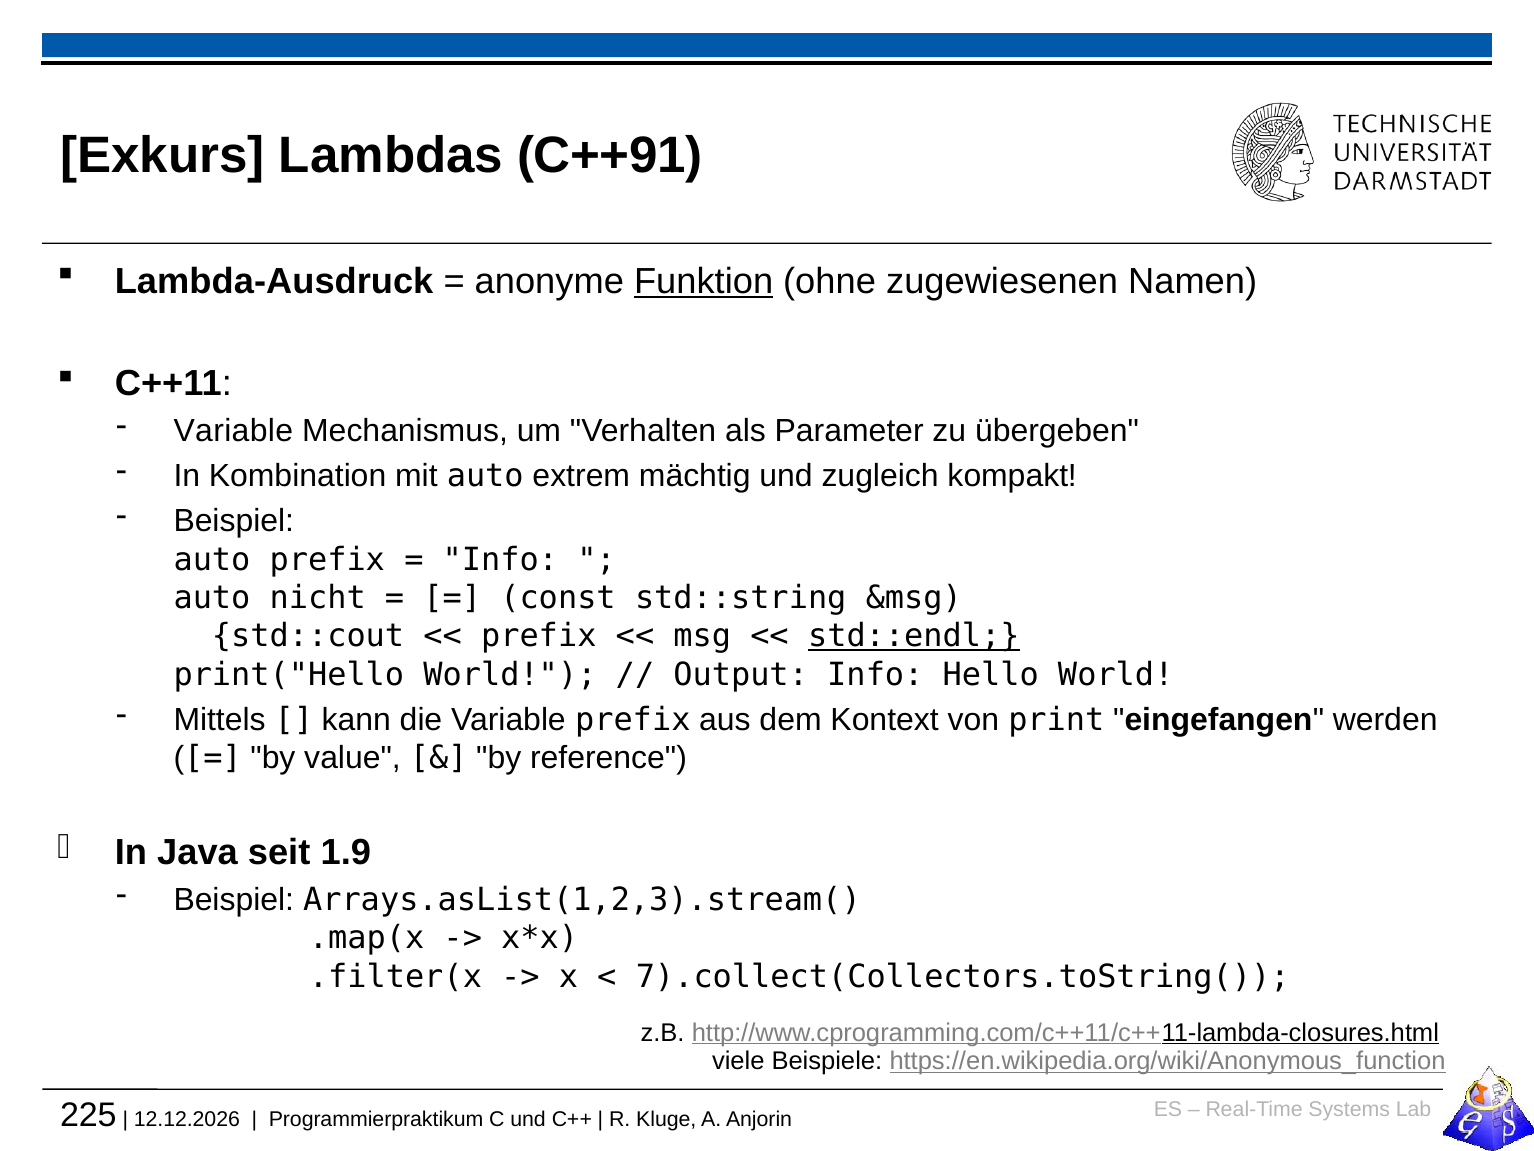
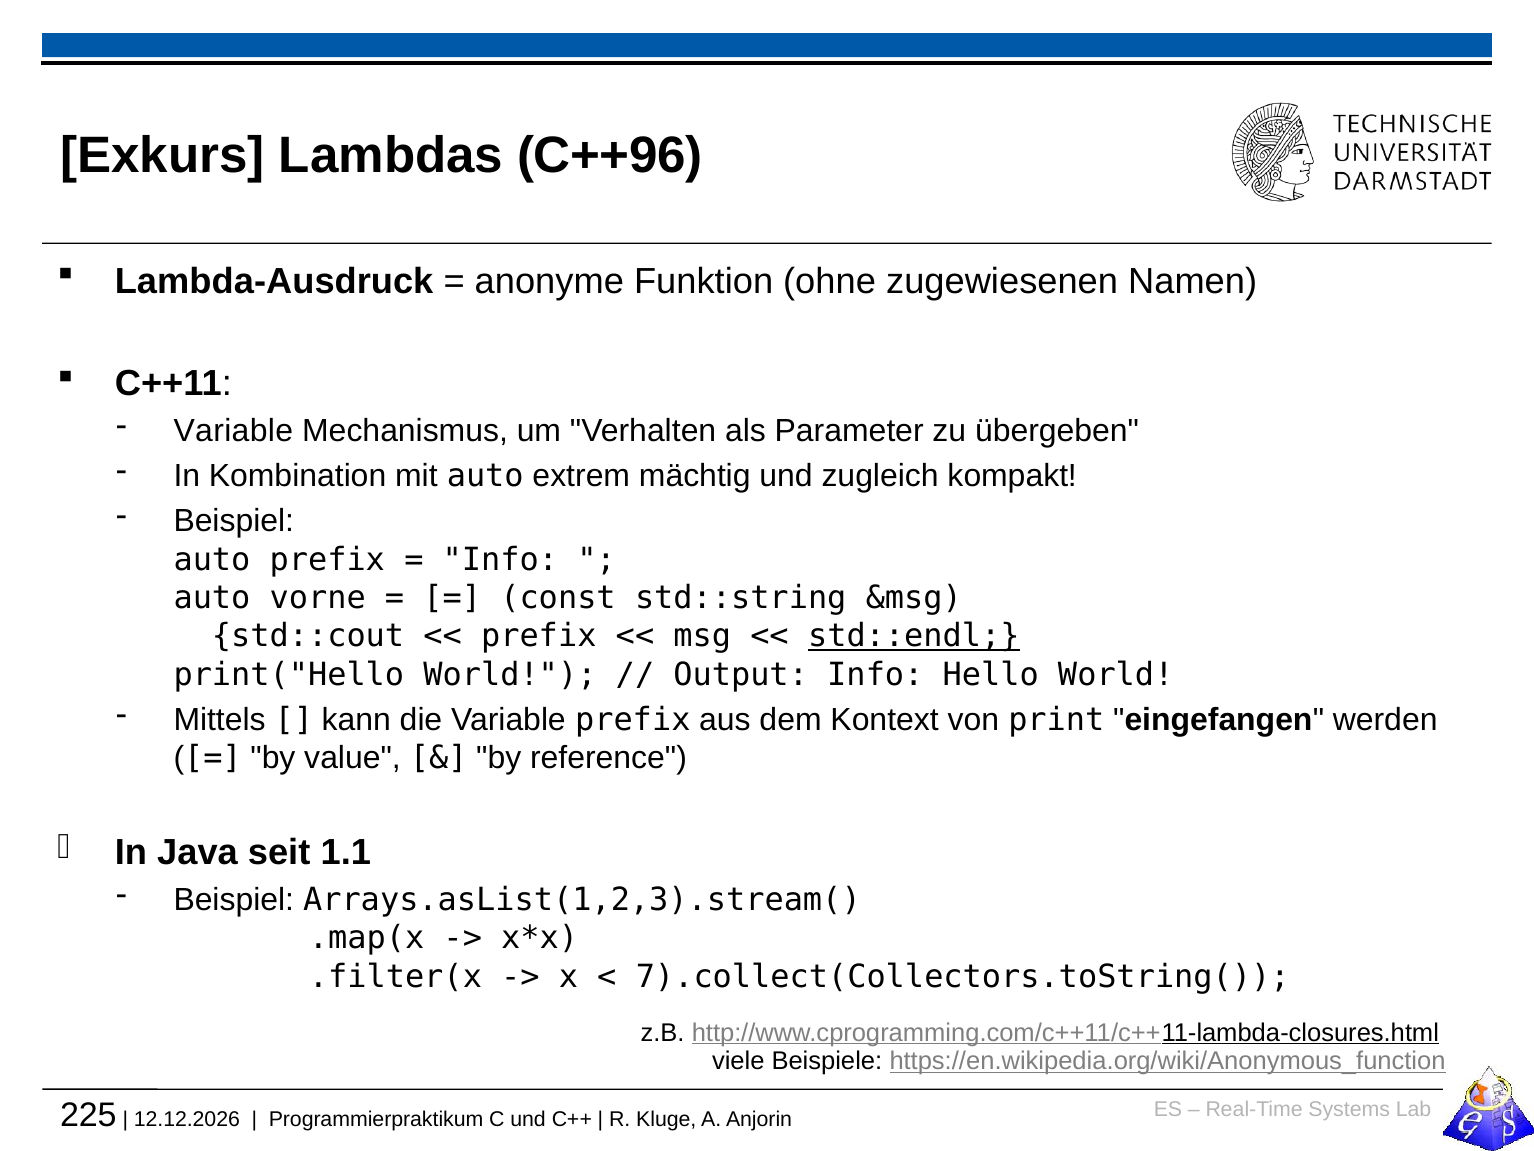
C++91: C++91 -> C++96 (610, 156)
Funktion underline: present -> none (704, 281)
nicht: nicht -> vorne (318, 598)
1.9: 1.9 -> 1.1 (346, 852)
